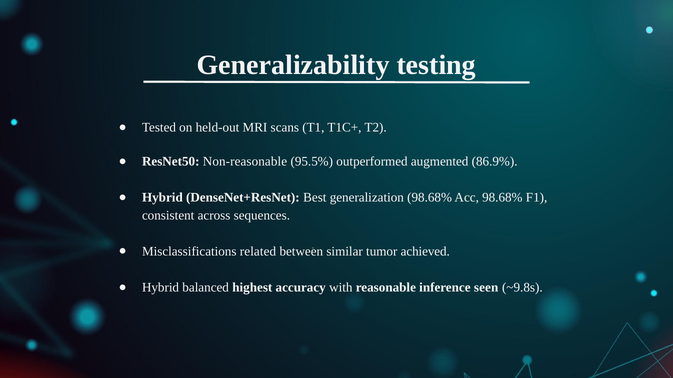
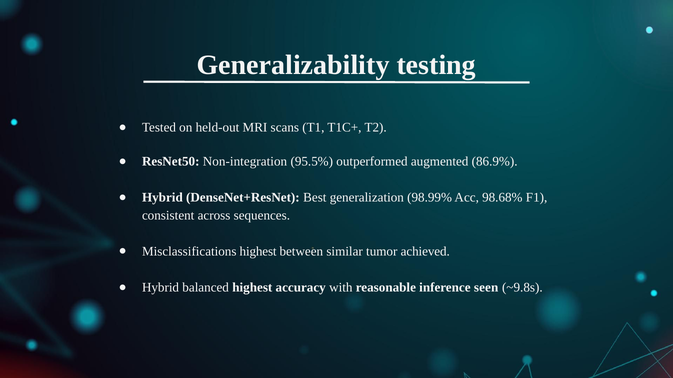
Non-reasonable: Non-reasonable -> Non-integration (245, 162)
generalization 98.68%: 98.68% -> 98.99% (430, 198)
Misclassifications related: related -> highest (258, 252)
